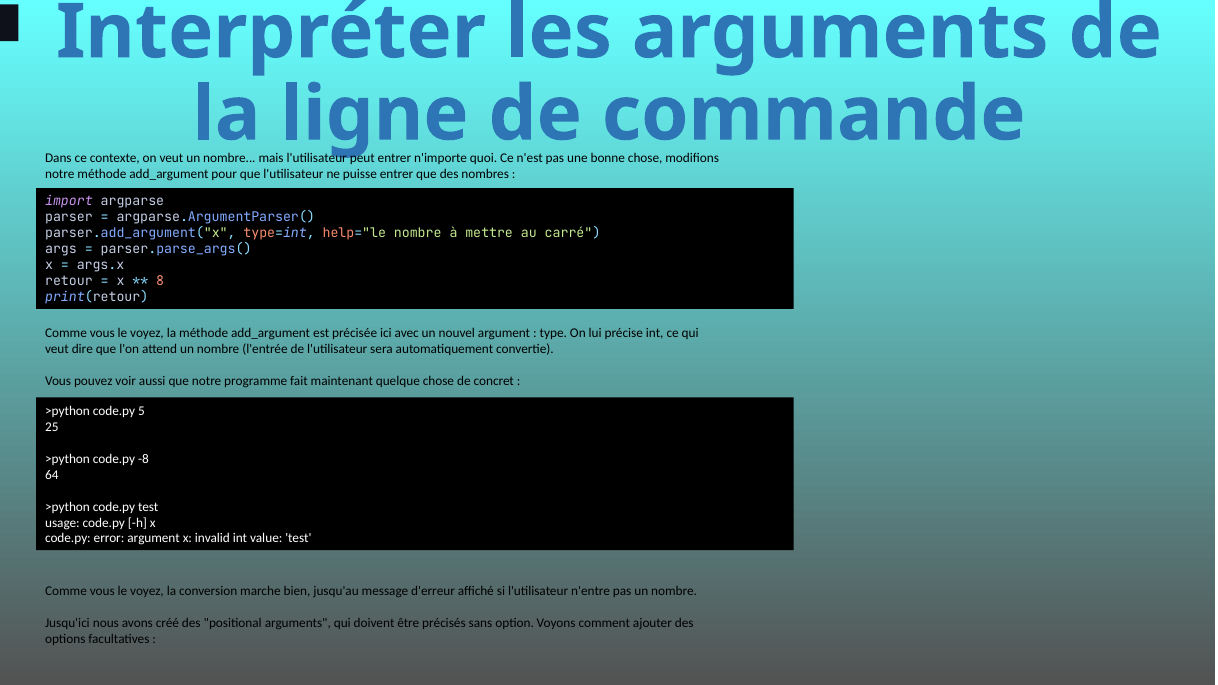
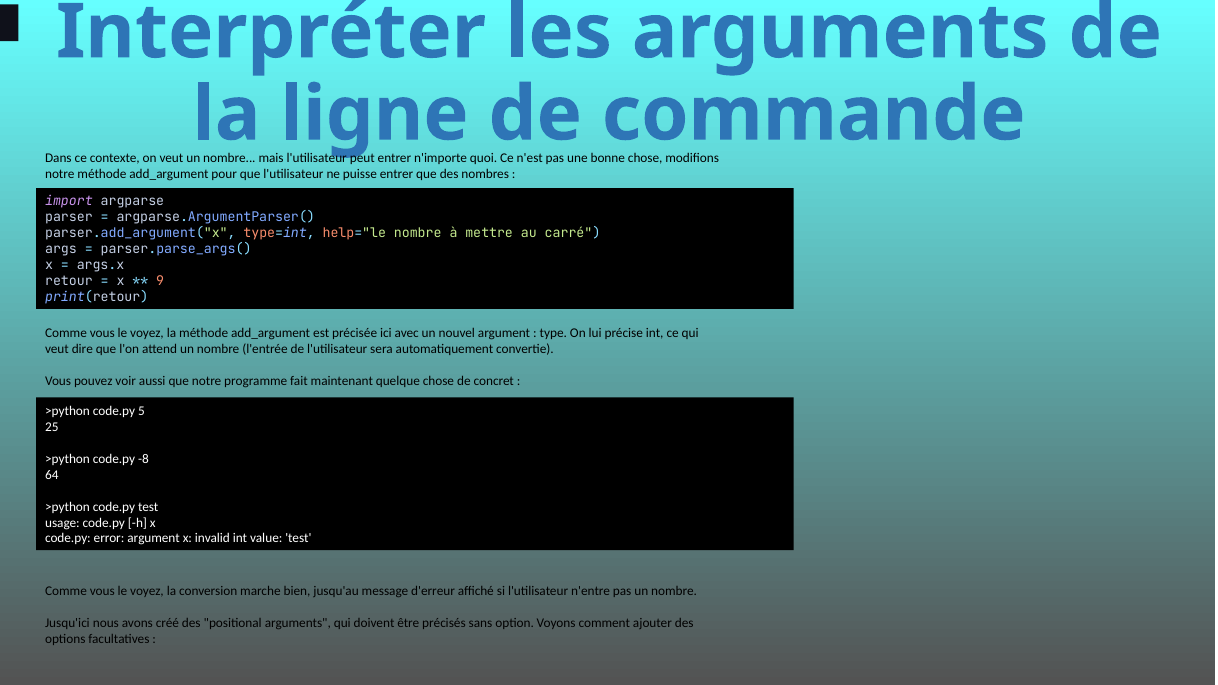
8: 8 -> 9 (160, 281)
